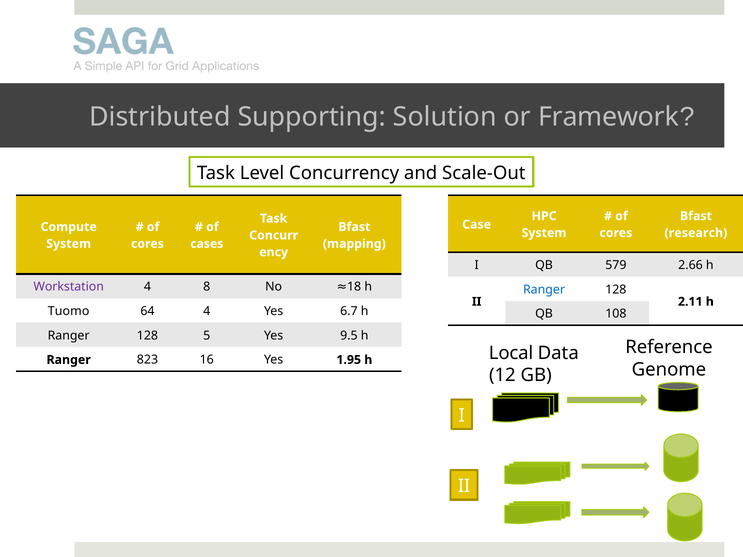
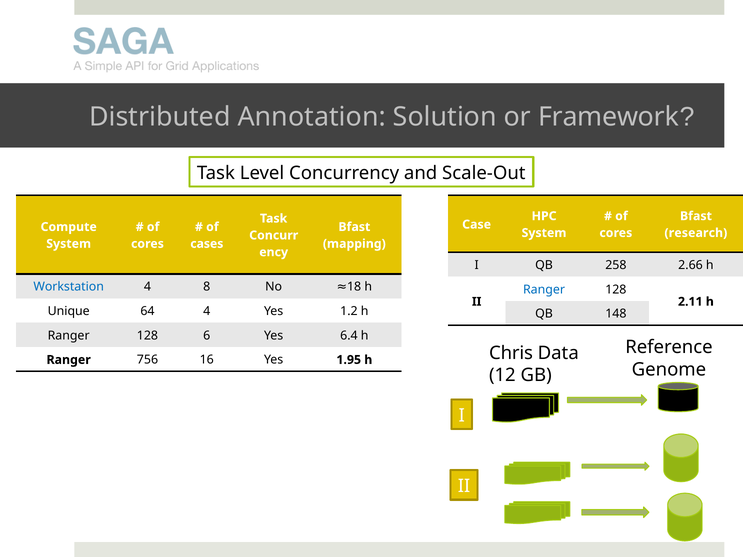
Supporting: Supporting -> Annotation (312, 117)
579: 579 -> 258 (616, 265)
Workstation colour: purple -> blue (69, 287)
Tuomo: Tuomo -> Unique (69, 311)
6.7: 6.7 -> 1.2 (349, 311)
108: 108 -> 148 (616, 314)
5: 5 -> 6 (207, 336)
9.5: 9.5 -> 6.4 (349, 336)
Local: Local -> Chris (511, 353)
823: 823 -> 756 (147, 360)
